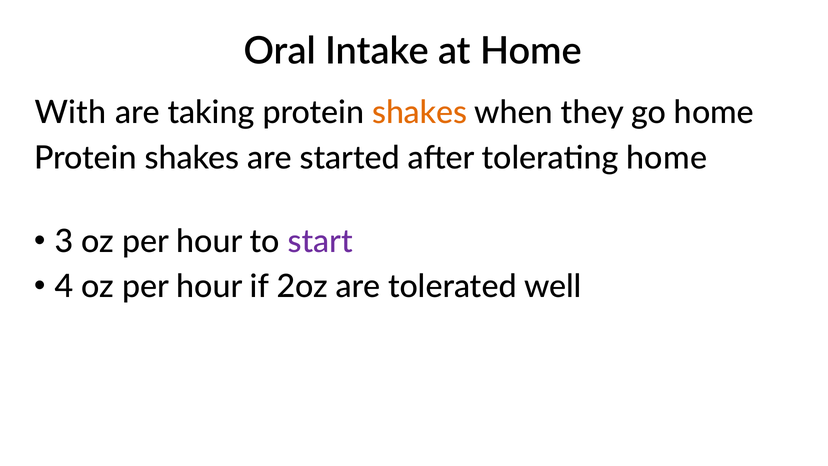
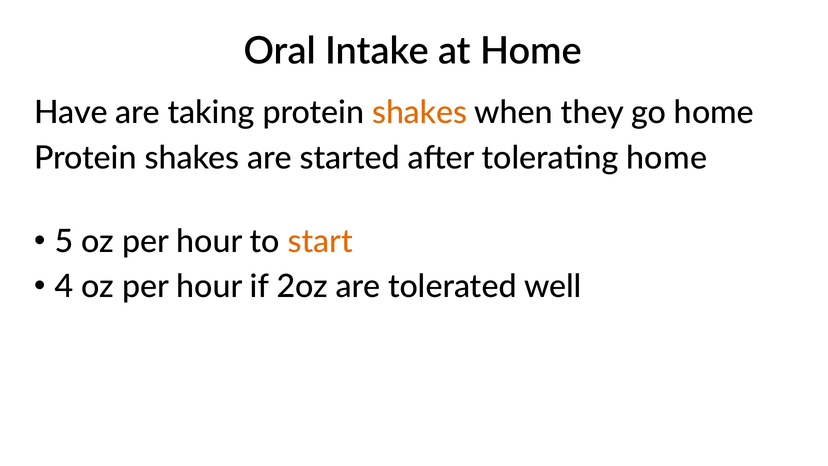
With: With -> Have (71, 113)
3: 3 -> 5 (64, 242)
start colour: purple -> orange (320, 242)
